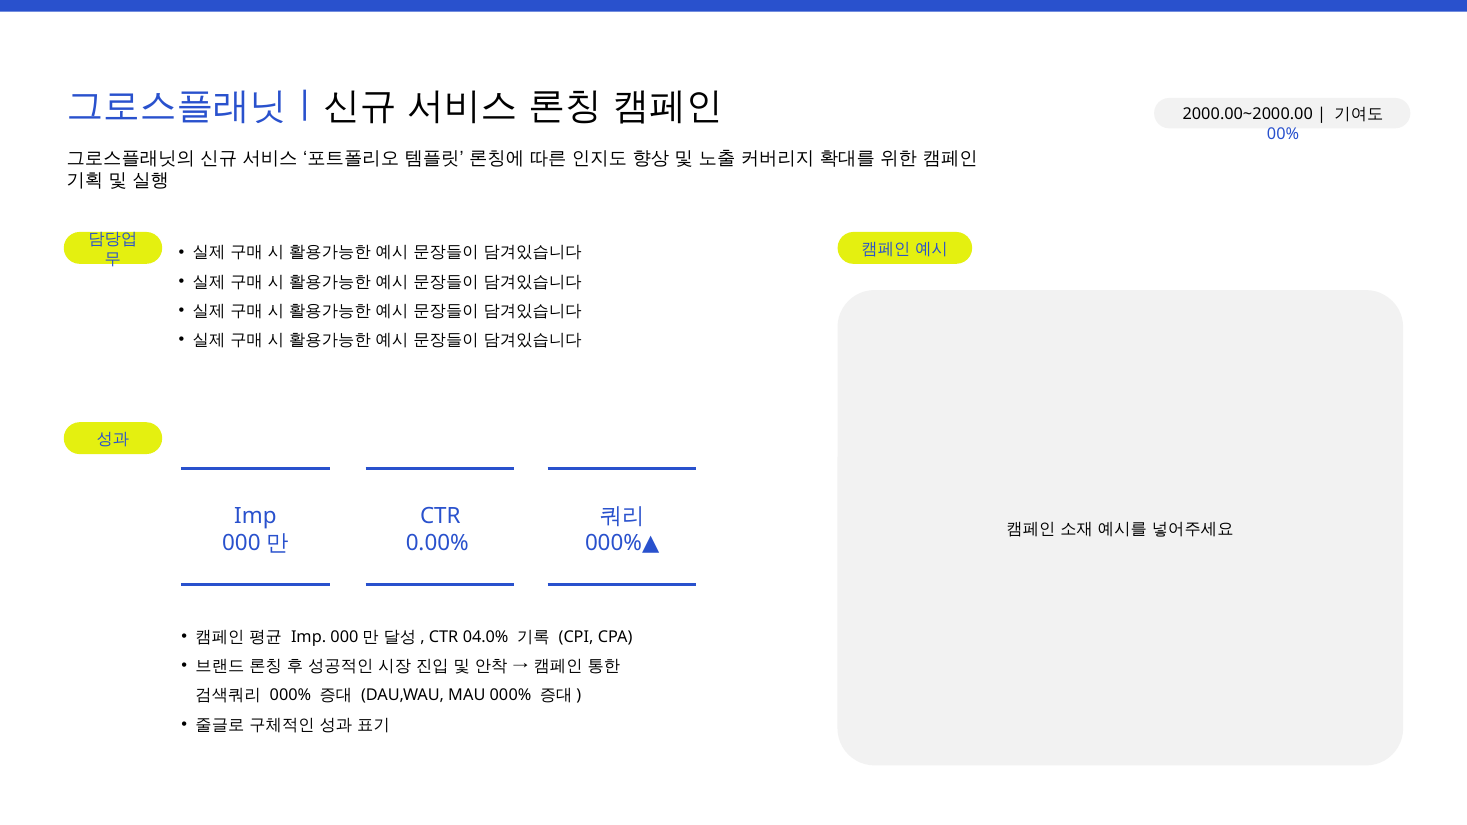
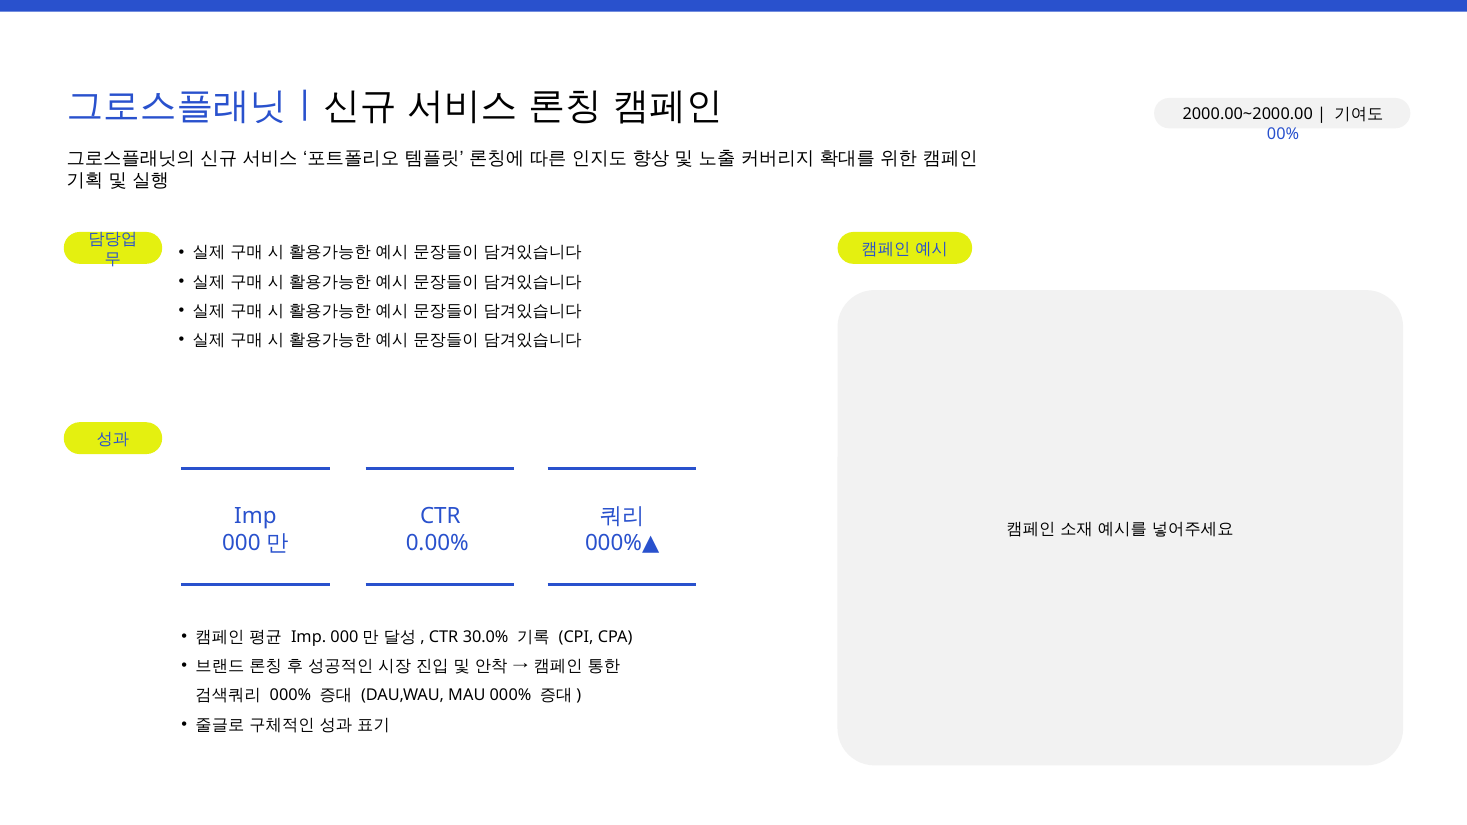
04.0%: 04.0% -> 30.0% (486, 637)
